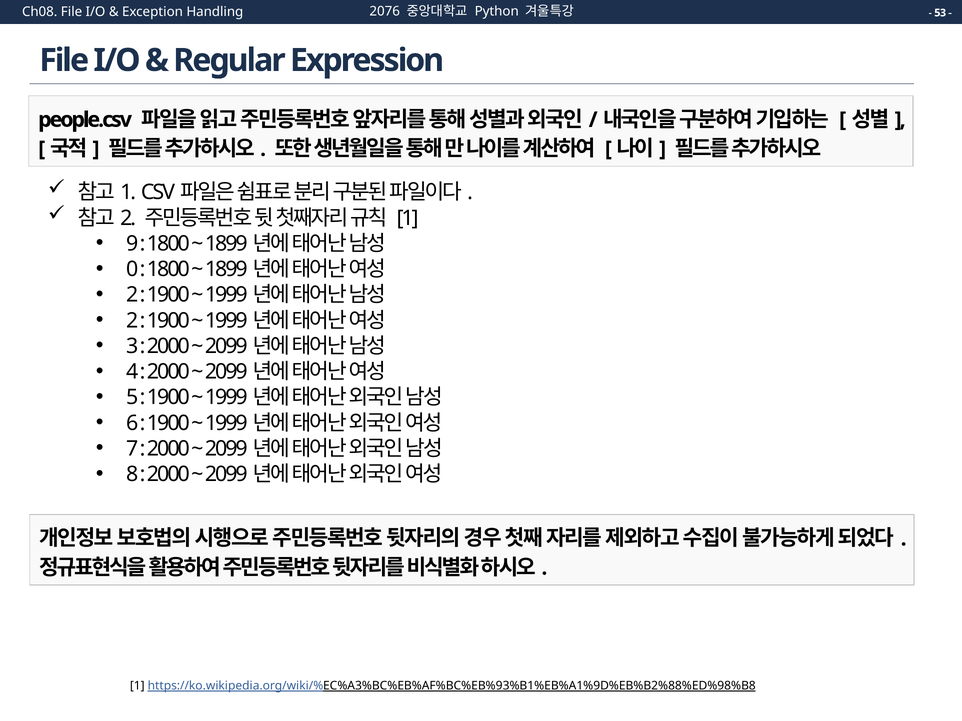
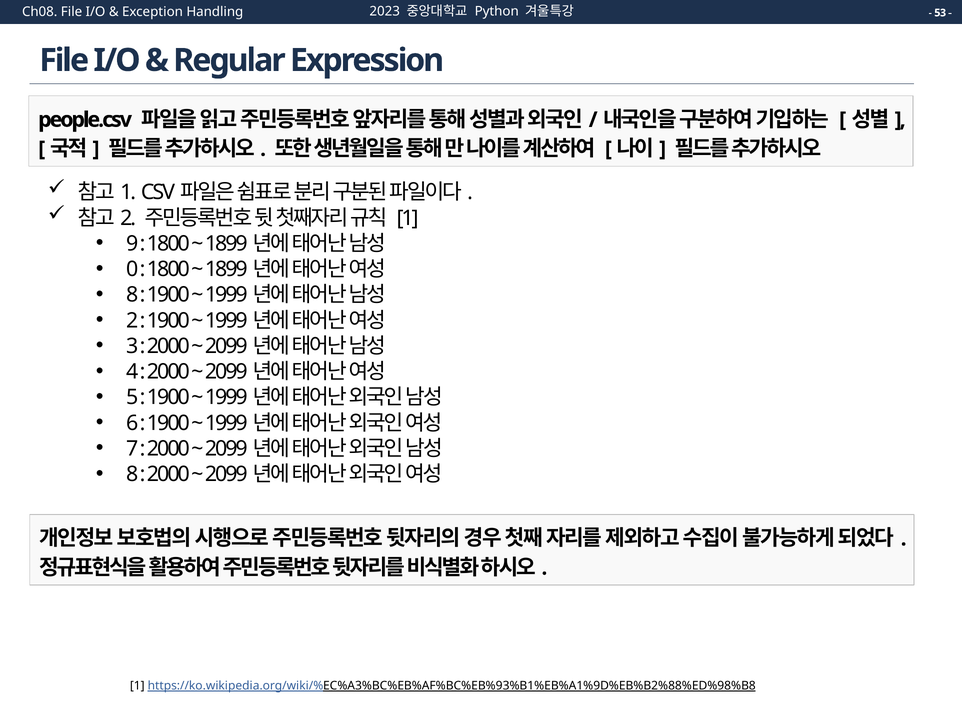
2076: 2076 -> 2023 (385, 12)
2: 2 -> 8 (132, 295)
